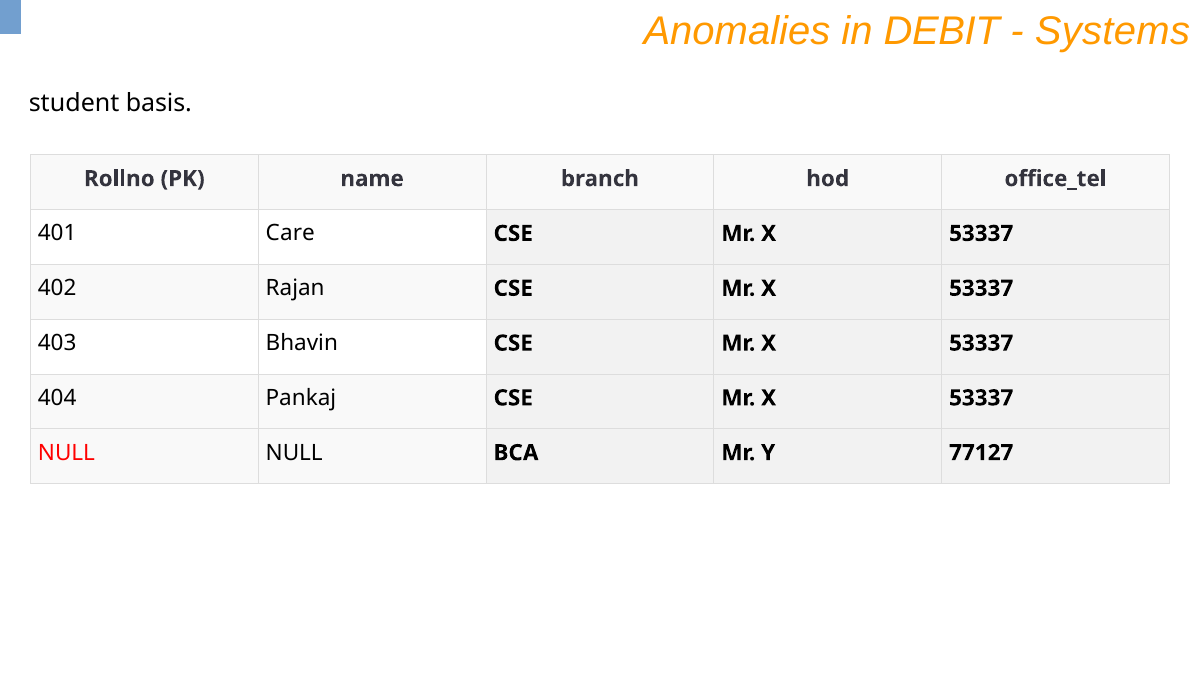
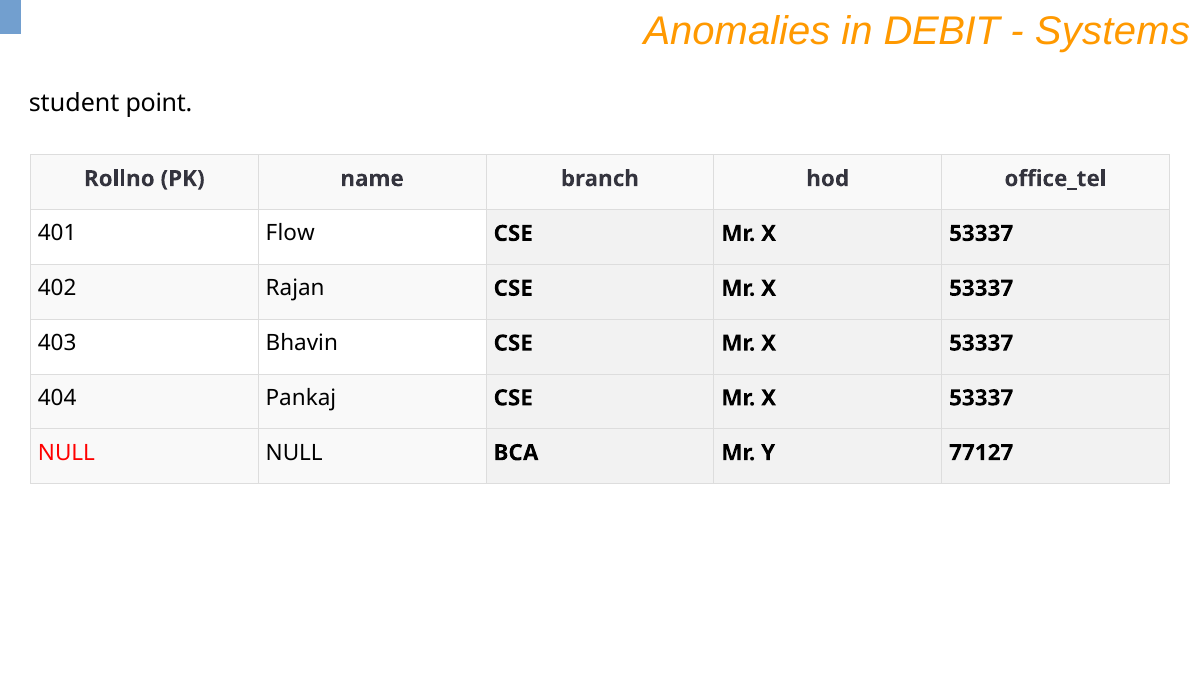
basis: basis -> point (159, 104)
Care: Care -> Flow (290, 234)
